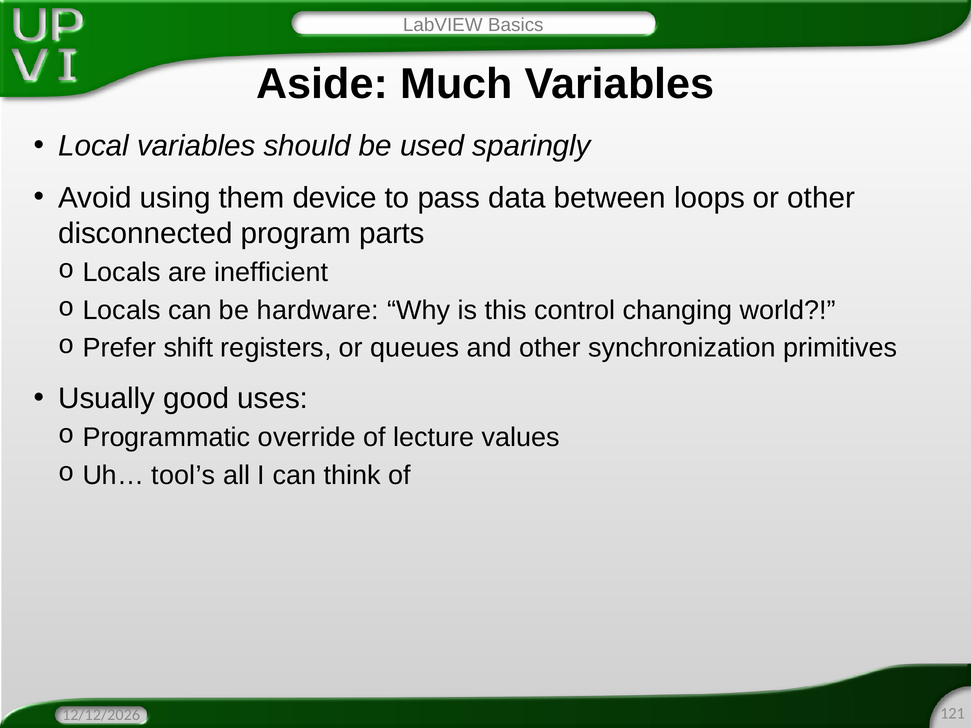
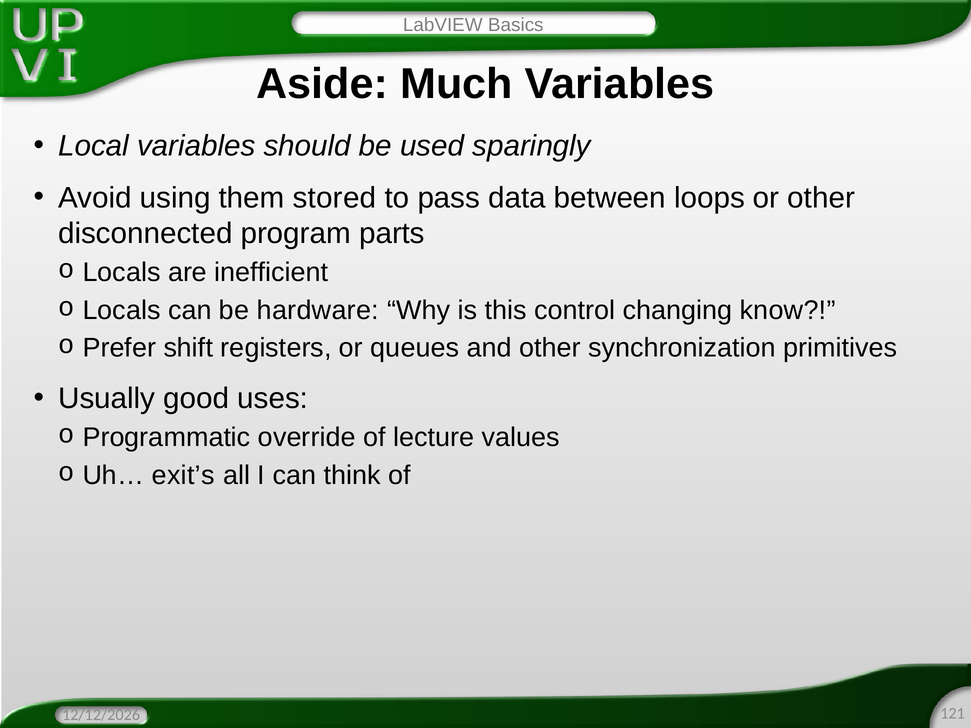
device: device -> stored (335, 198)
world: world -> know (788, 310)
tool’s: tool’s -> exit’s (183, 476)
